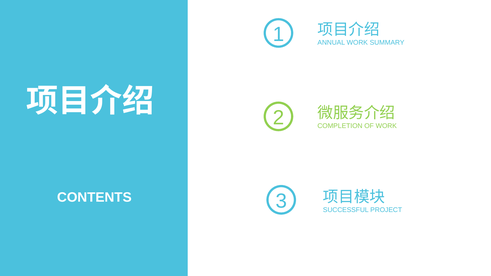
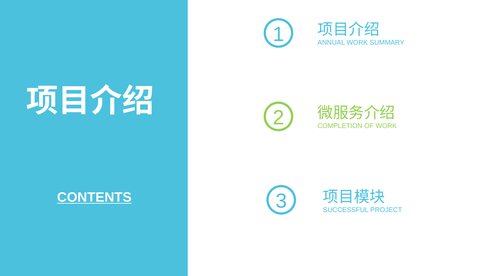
CONTENTS underline: none -> present (94, 198)
